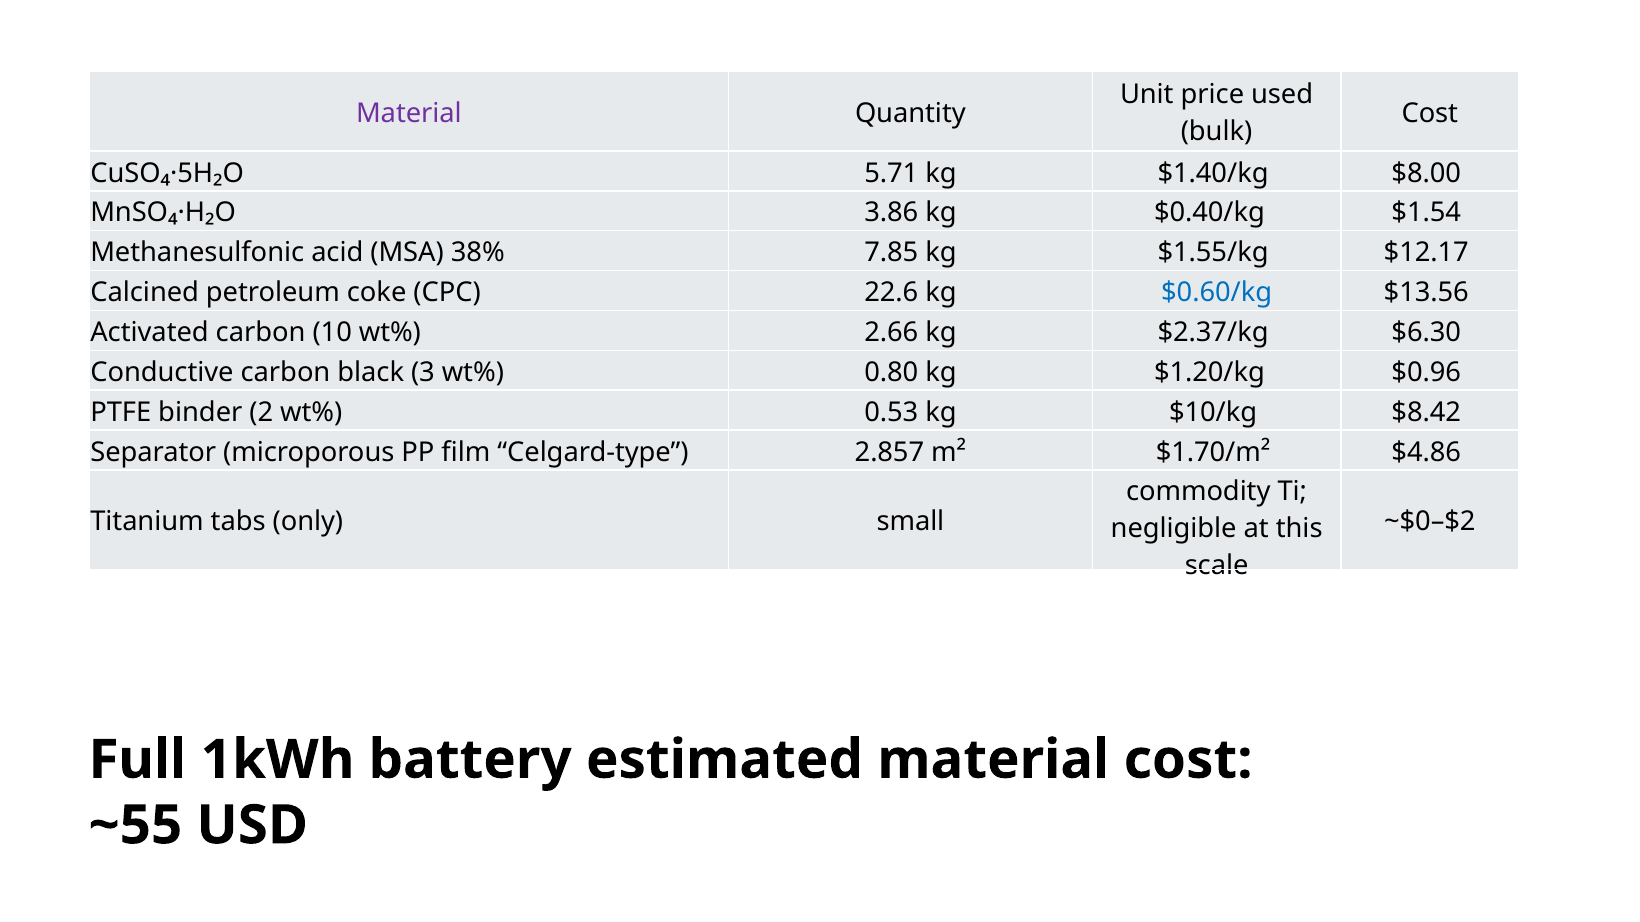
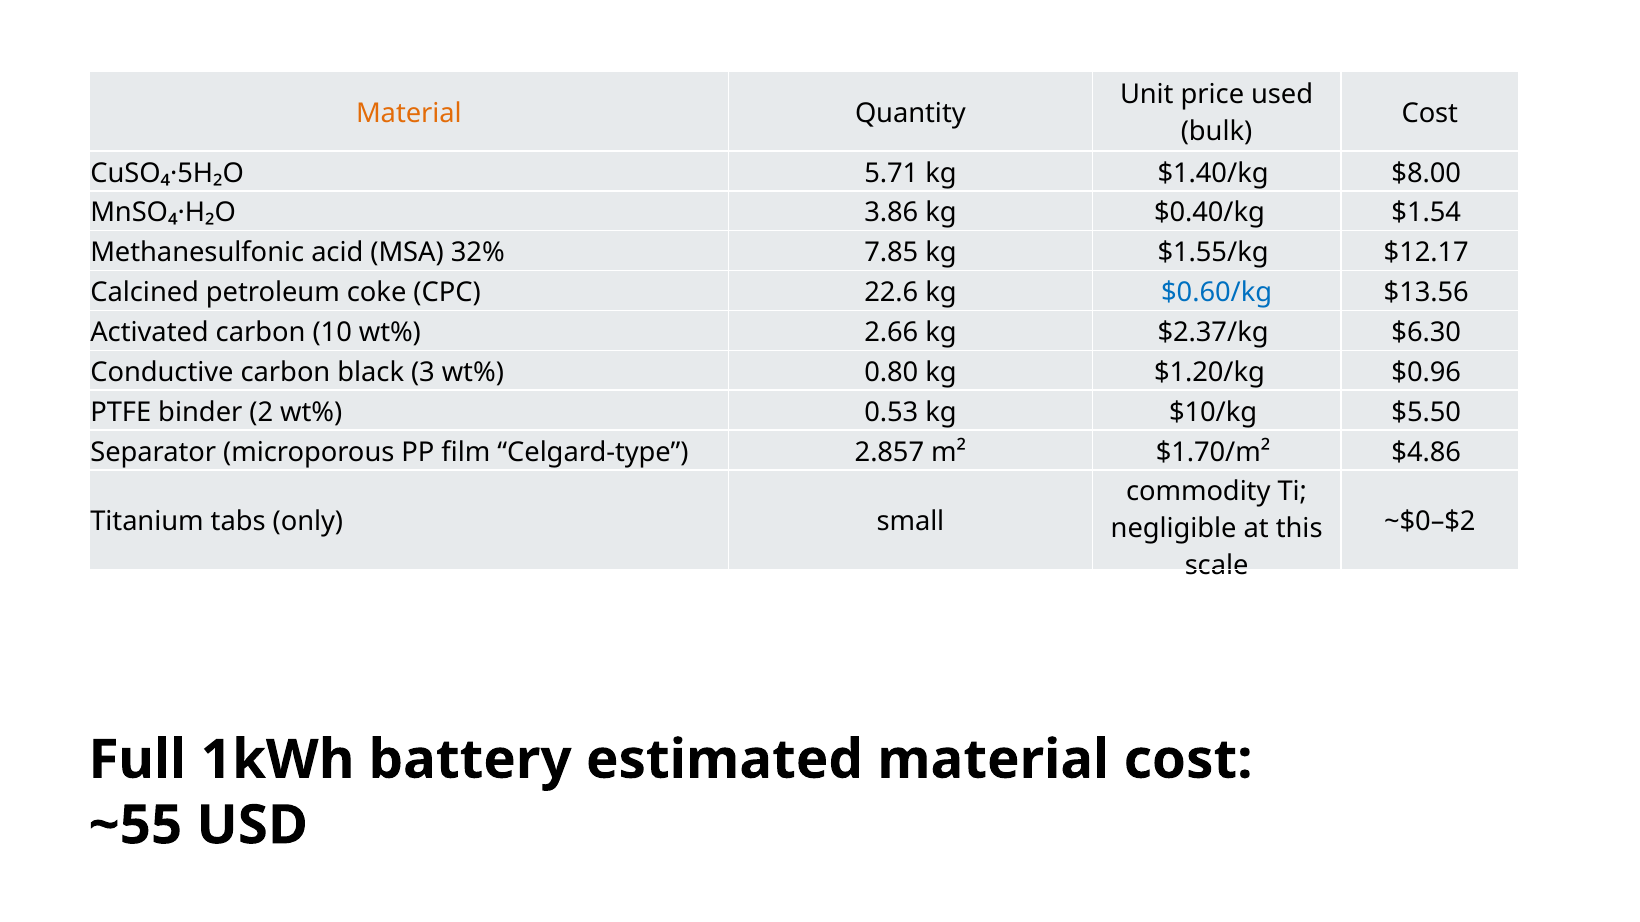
Material colour: purple -> orange (409, 113)
38%: 38% -> 32% (478, 253)
$8.42: $8.42 -> $5.50 (1426, 413)
